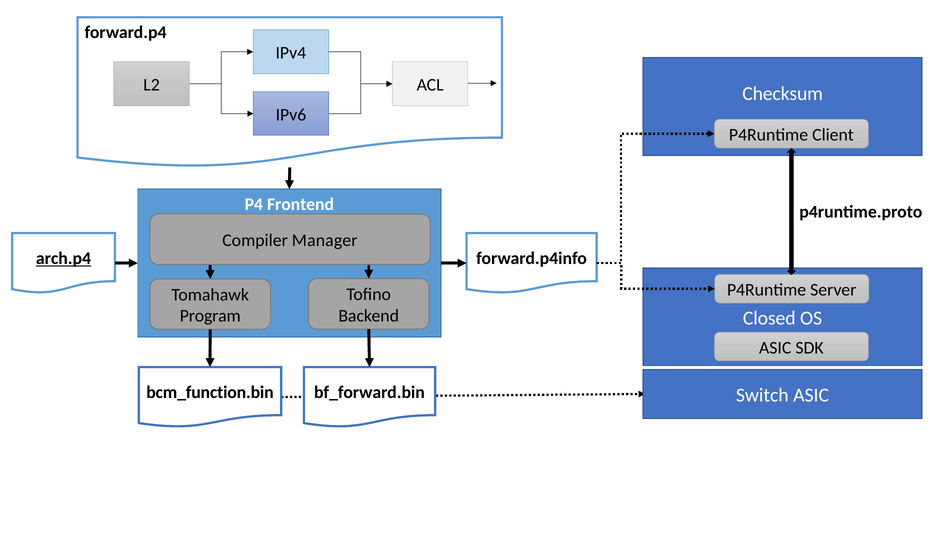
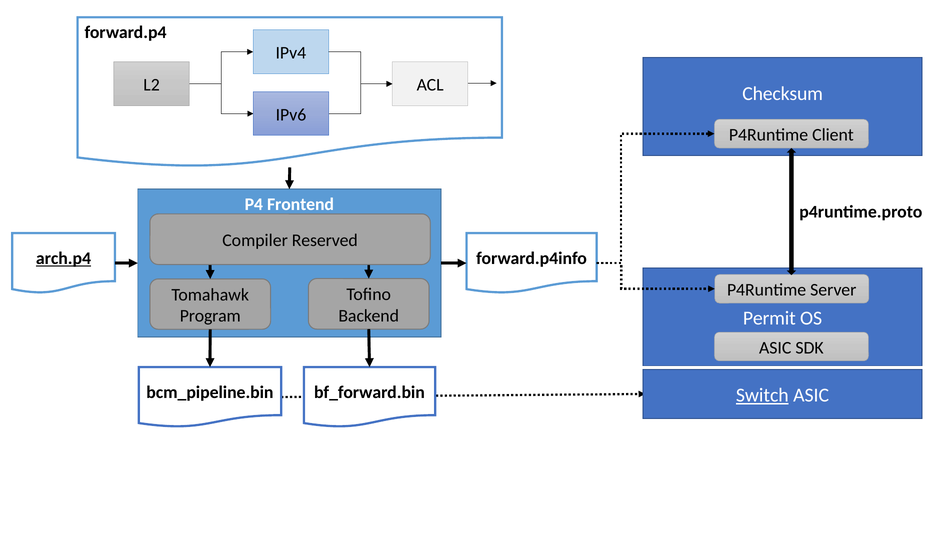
Manager: Manager -> Reserved (325, 241)
Closed: Closed -> Permit (769, 318)
bcm_function.bin: bcm_function.bin -> bcm_pipeline.bin (210, 393)
Switch underline: none -> present (762, 396)
